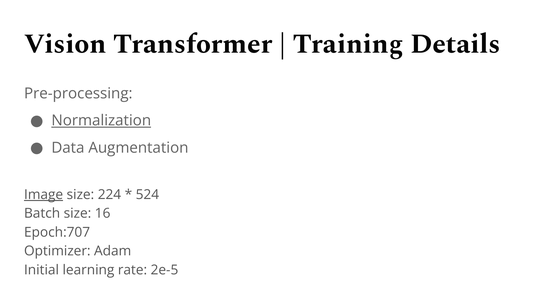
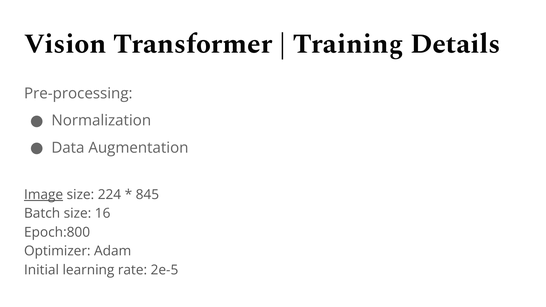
Normalization underline: present -> none (101, 121)
524: 524 -> 845 (147, 195)
Epoch:707: Epoch:707 -> Epoch:800 (57, 232)
